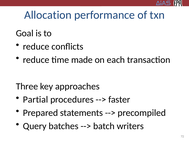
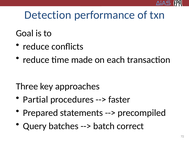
Allocation: Allocation -> Detection (48, 15)
writers: writers -> correct (130, 126)
